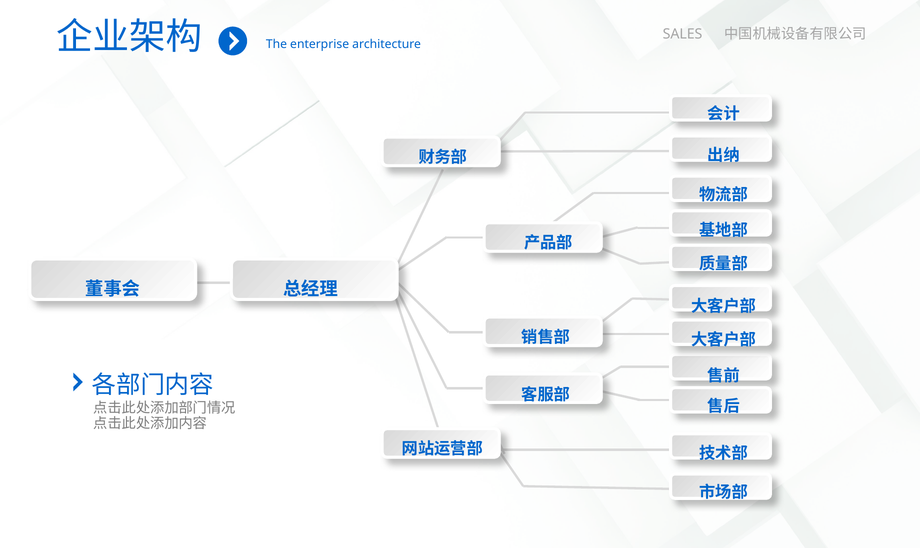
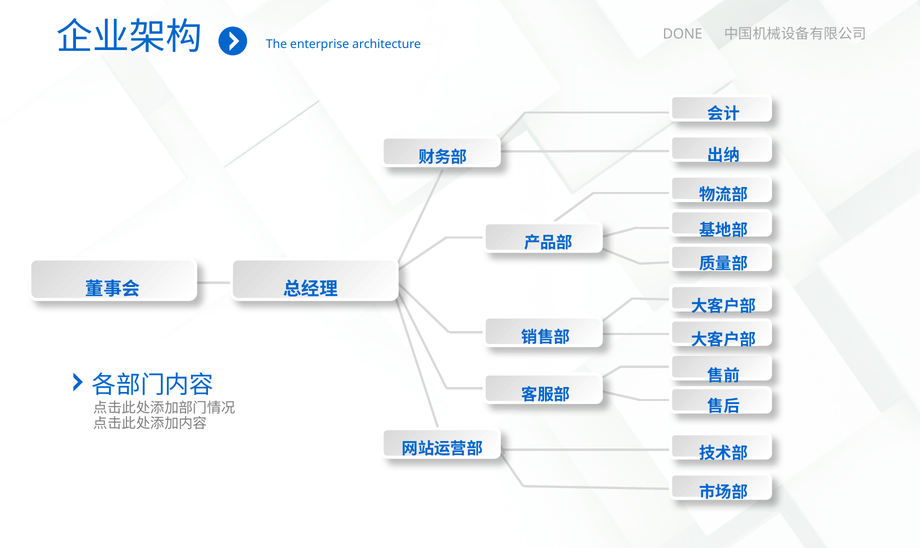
SALES: SALES -> DONE (683, 34)
